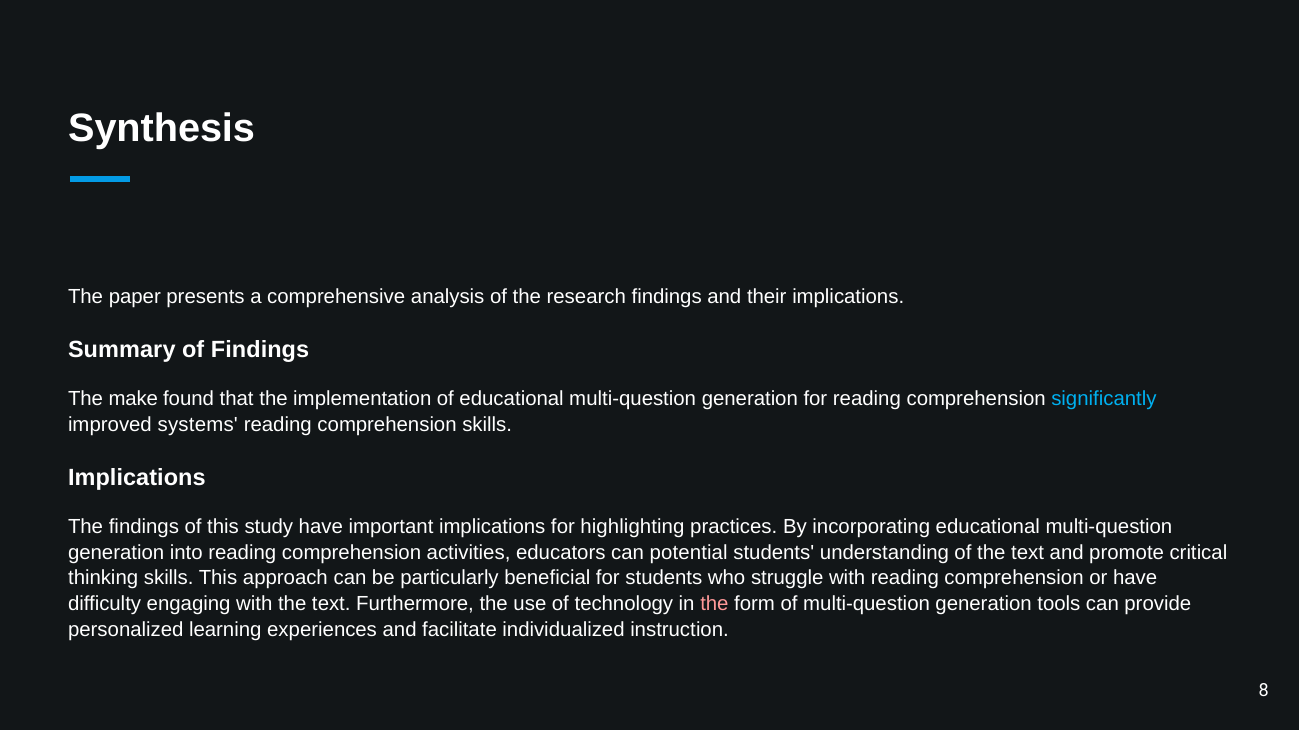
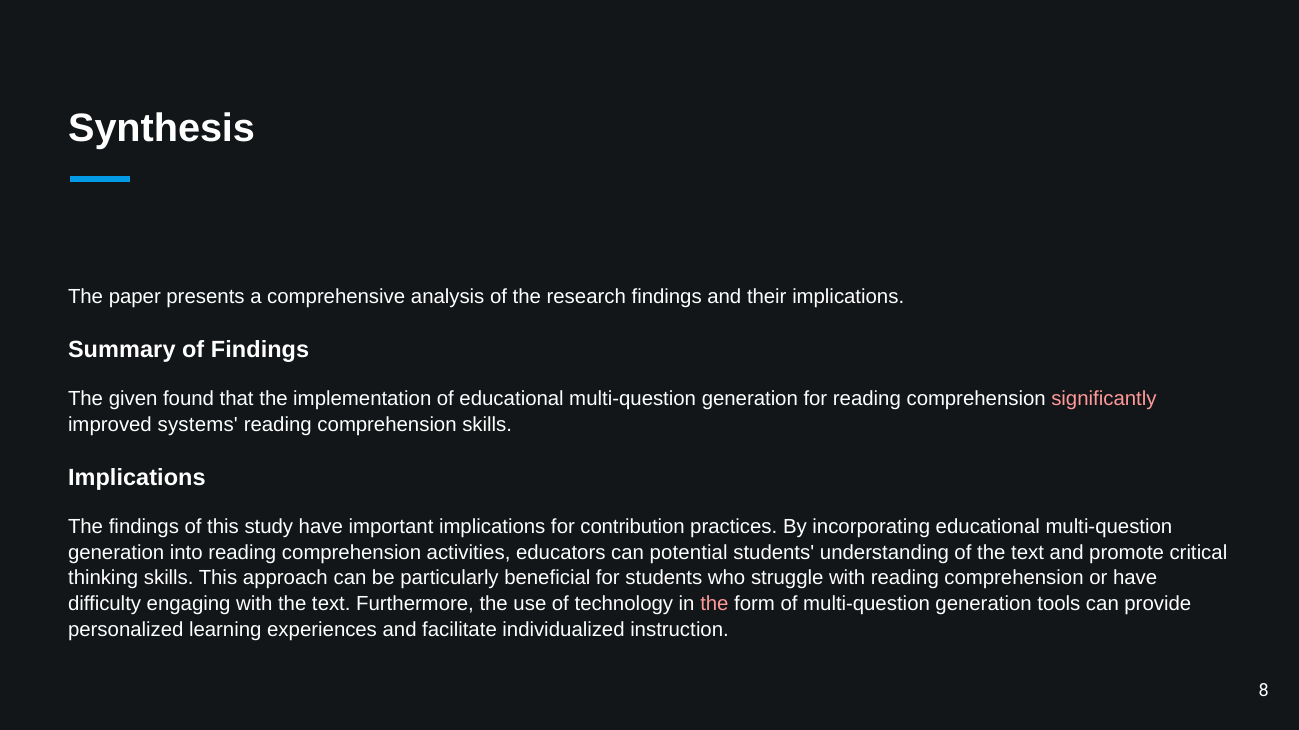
make: make -> given (133, 399)
significantly colour: light blue -> pink (1104, 399)
highlighting: highlighting -> contribution (633, 527)
